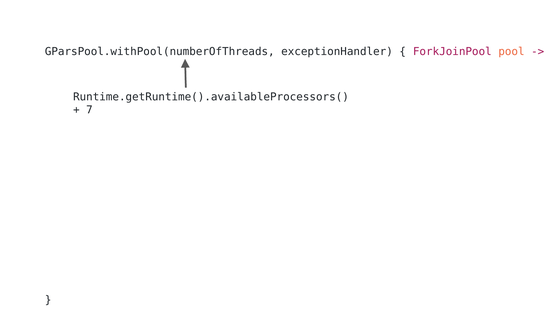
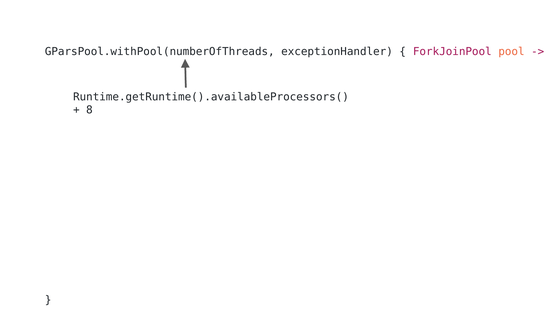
7: 7 -> 8 (89, 110)
